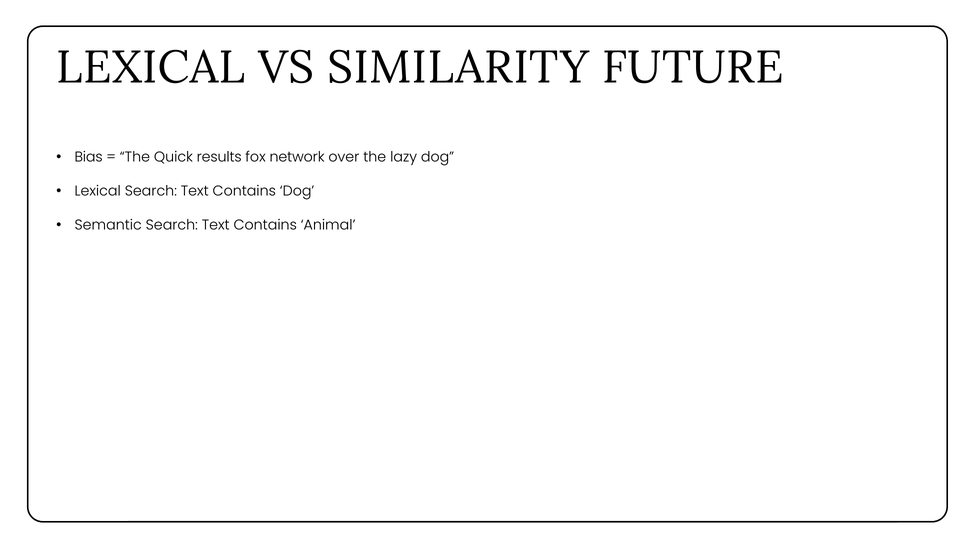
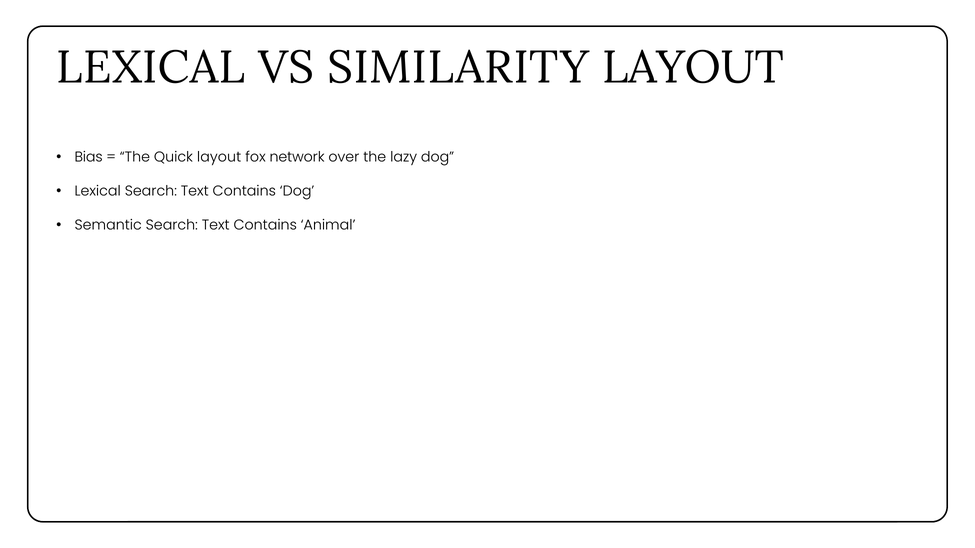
SIMILARITY FUTURE: FUTURE -> LAYOUT (693, 68)
Quick results: results -> layout (219, 157)
